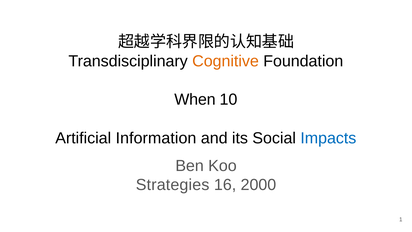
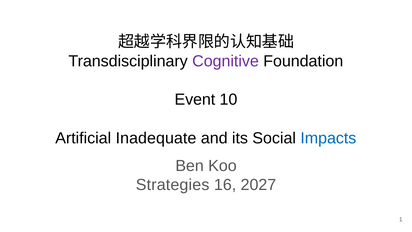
Cognitive colour: orange -> purple (226, 61)
When: When -> Event (195, 100)
Information: Information -> Inadequate (156, 138)
2000: 2000 -> 2027 (258, 185)
